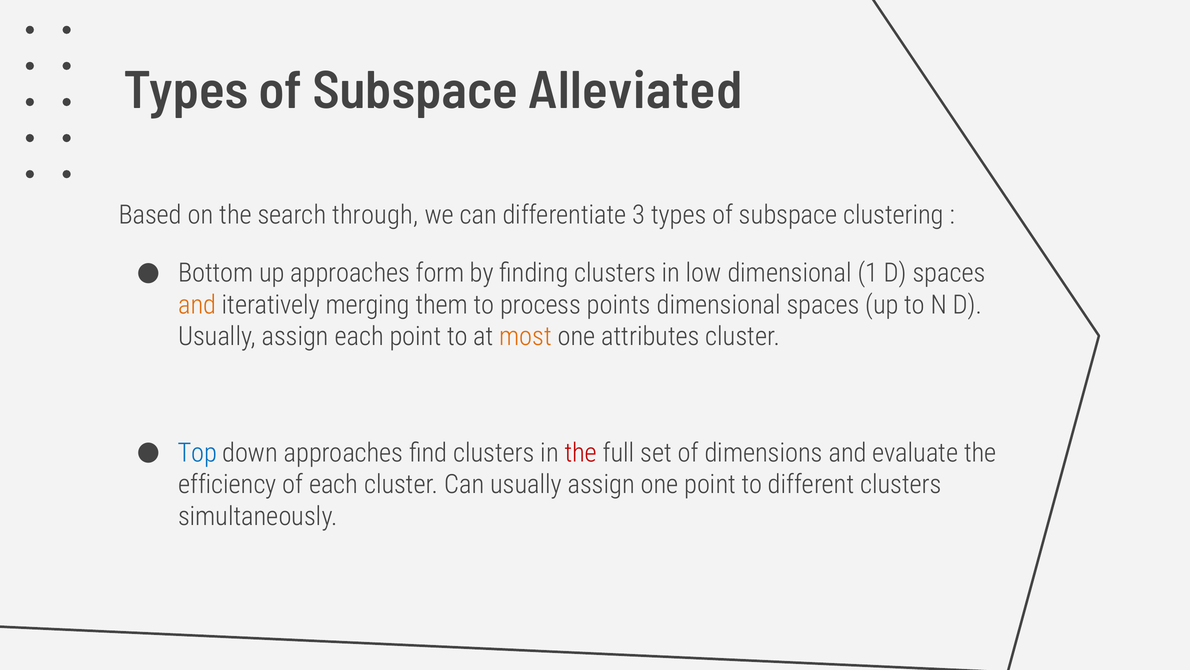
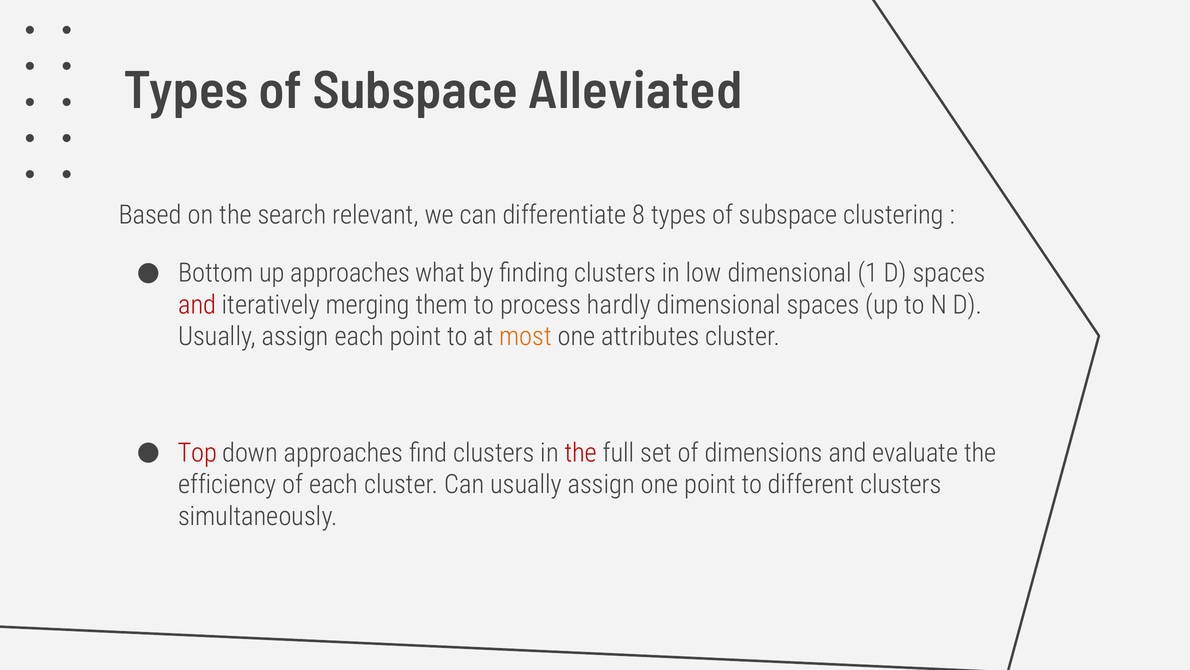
through: through -> relevant (375, 215)
3: 3 -> 8 (639, 215)
form: form -> what (440, 273)
and colour: orange -> red (197, 305)
points: points -> hardly (619, 305)
Top colour: blue -> red (197, 453)
